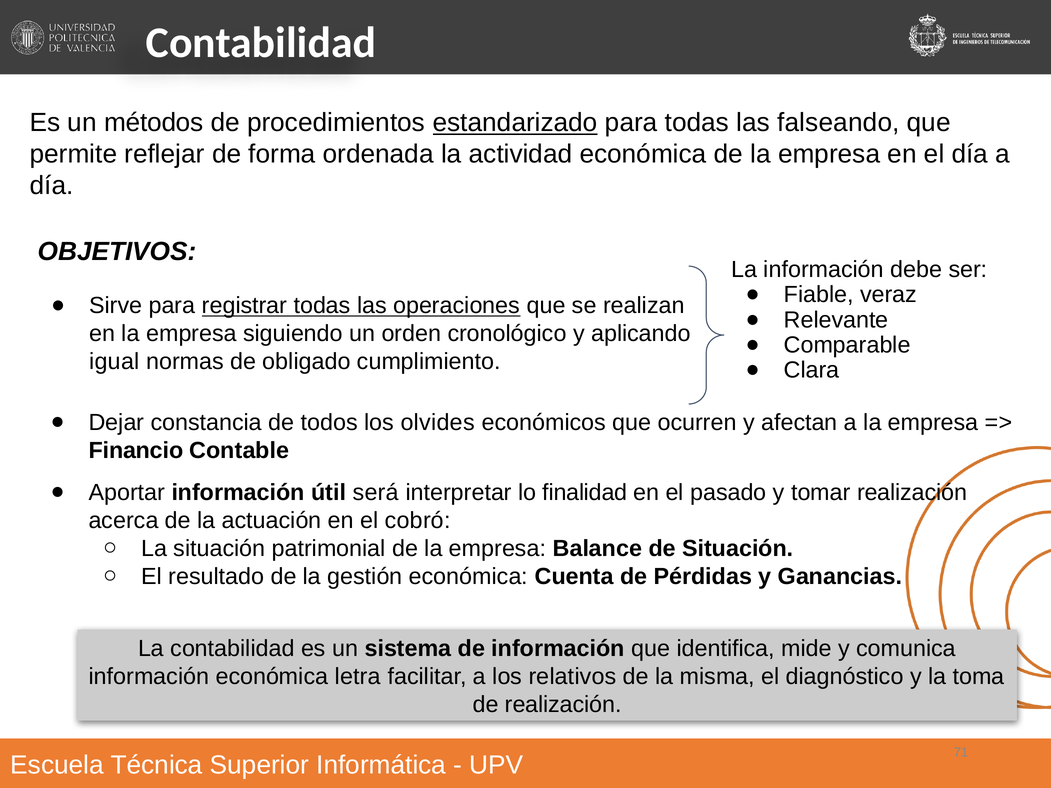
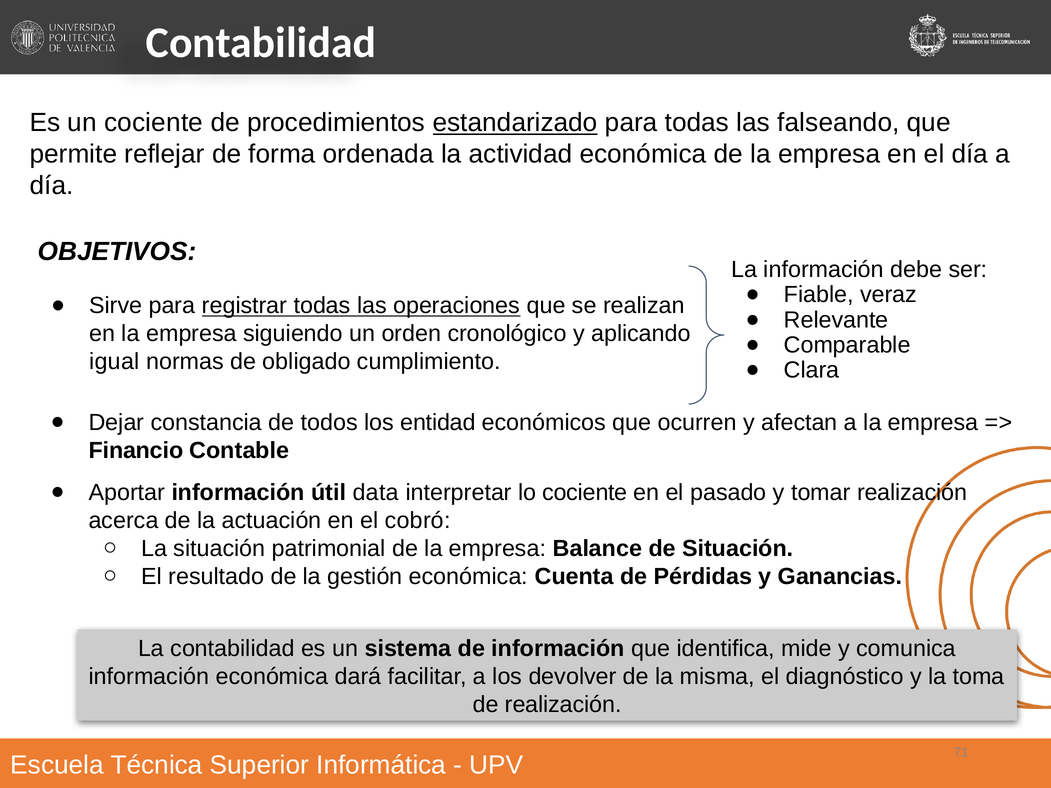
un métodos: métodos -> cociente (154, 123)
olvides: olvides -> entidad (438, 423)
será: será -> data (376, 492)
lo finalidad: finalidad -> cociente (585, 492)
letra: letra -> dará (358, 677)
relativos: relativos -> devolver (573, 677)
